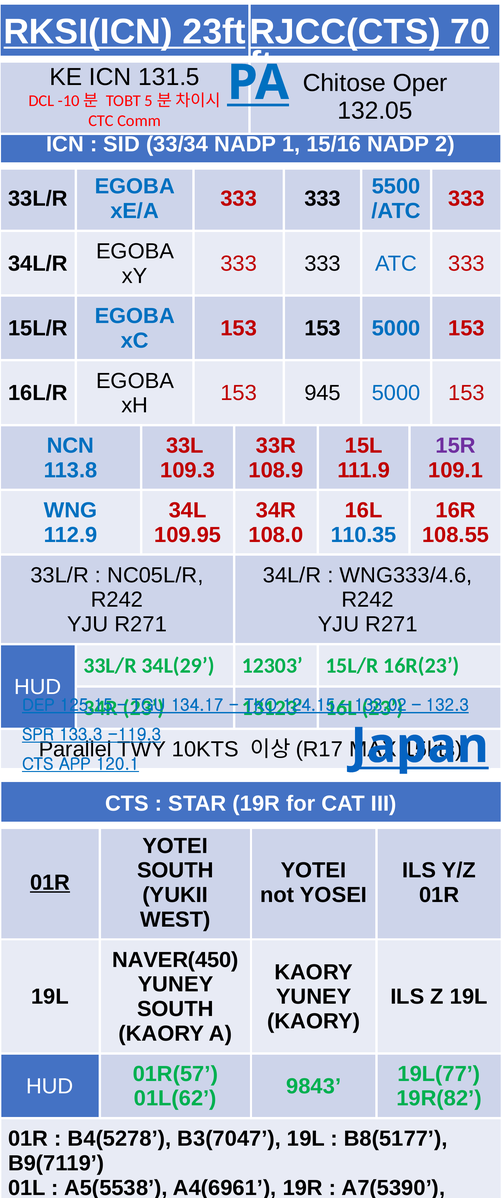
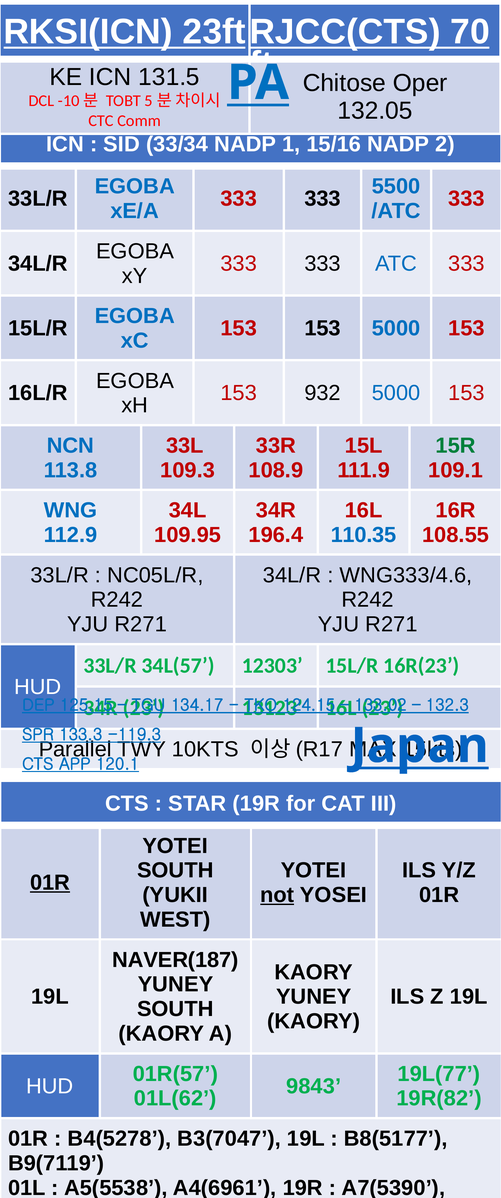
945: 945 -> 932 (323, 393)
15R colour: purple -> green (456, 446)
108.0: 108.0 -> 196.4 (276, 535)
34L(29: 34L(29 -> 34L(57 (178, 666)
not underline: none -> present (277, 896)
NAVER(450: NAVER(450 -> NAVER(187 (175, 960)
